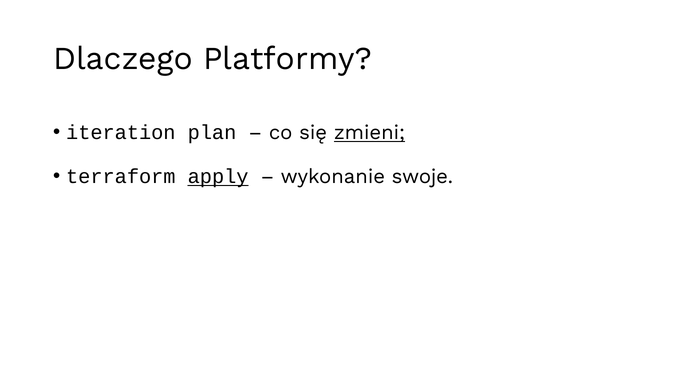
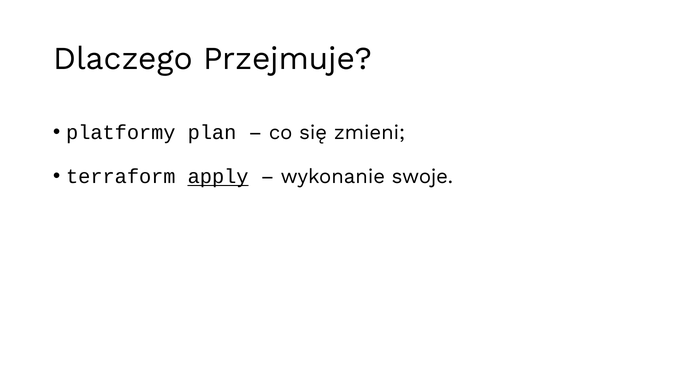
Platformy: Platformy -> Przejmuje (288, 58)
iteration: iteration -> platformy (121, 133)
zmieni underline: present -> none (370, 133)
